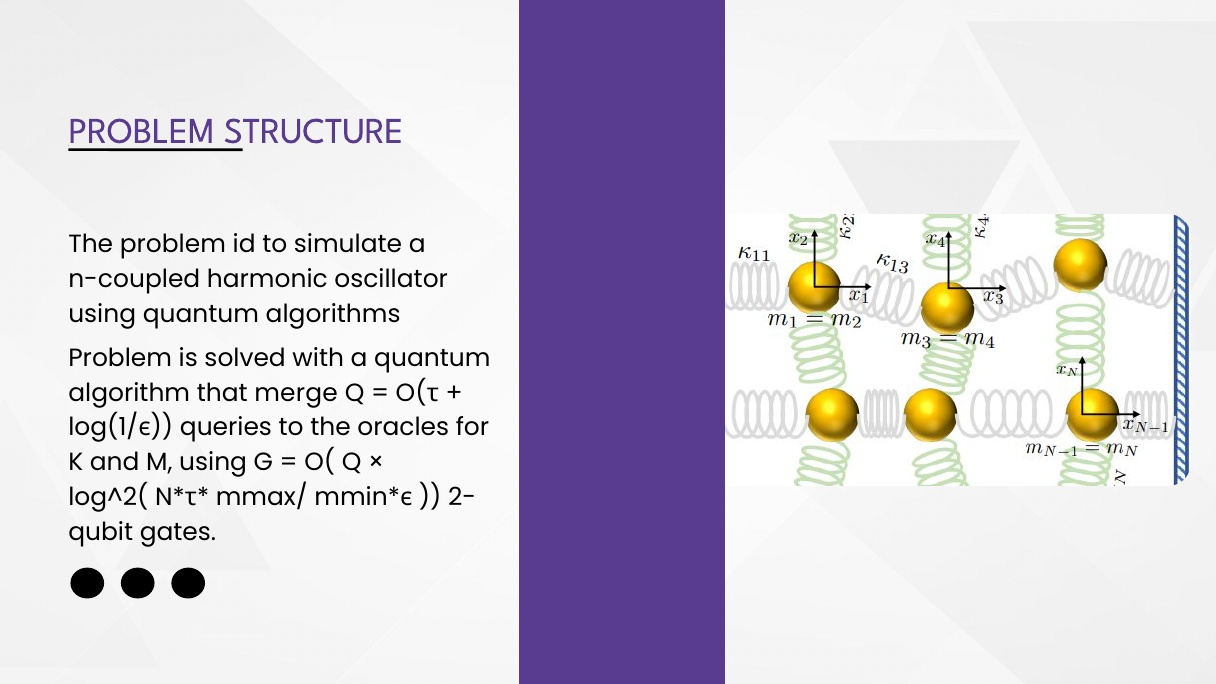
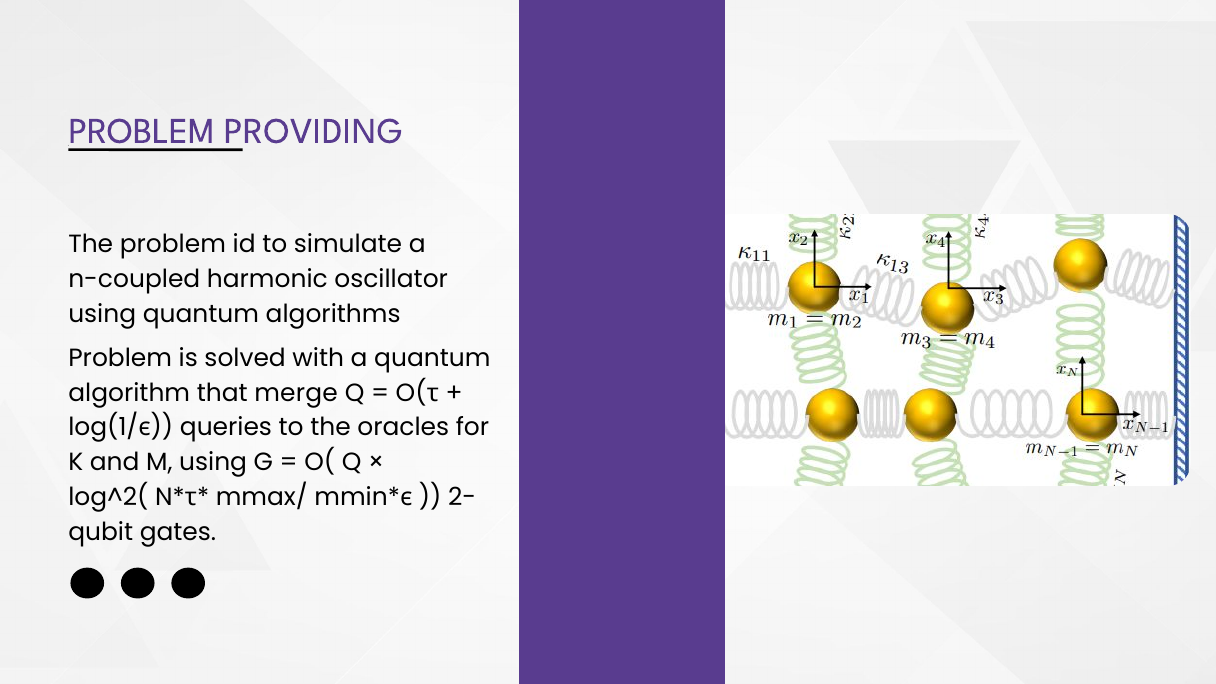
STRUCTURE: STRUCTURE -> PROVIDING (313, 131)
